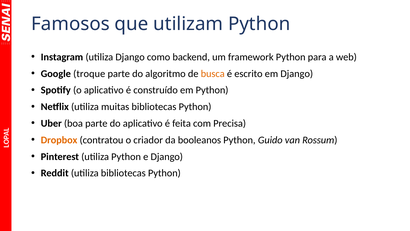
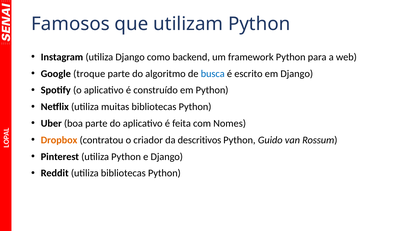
busca colour: orange -> blue (213, 74)
Precisa: Precisa -> Nomes (230, 123)
booleanos: booleanos -> descritivos (199, 140)
